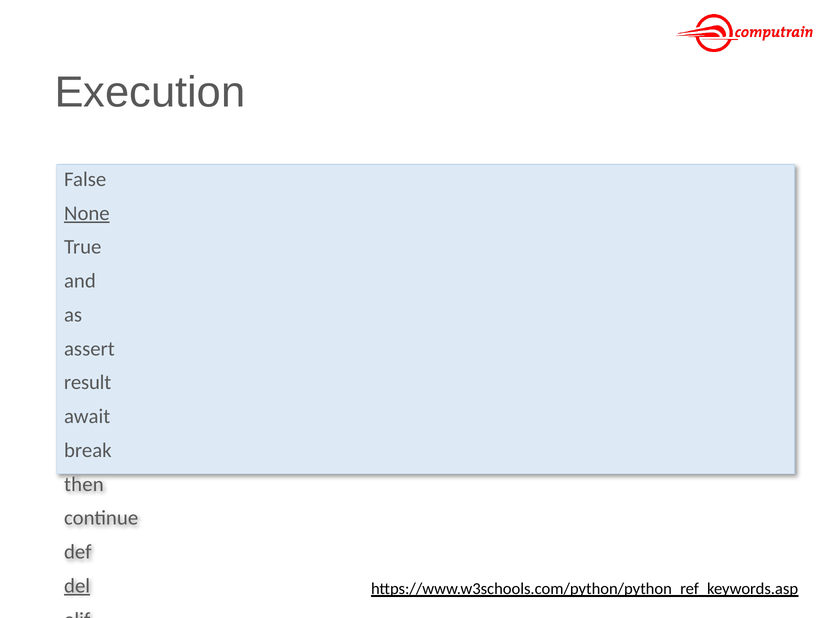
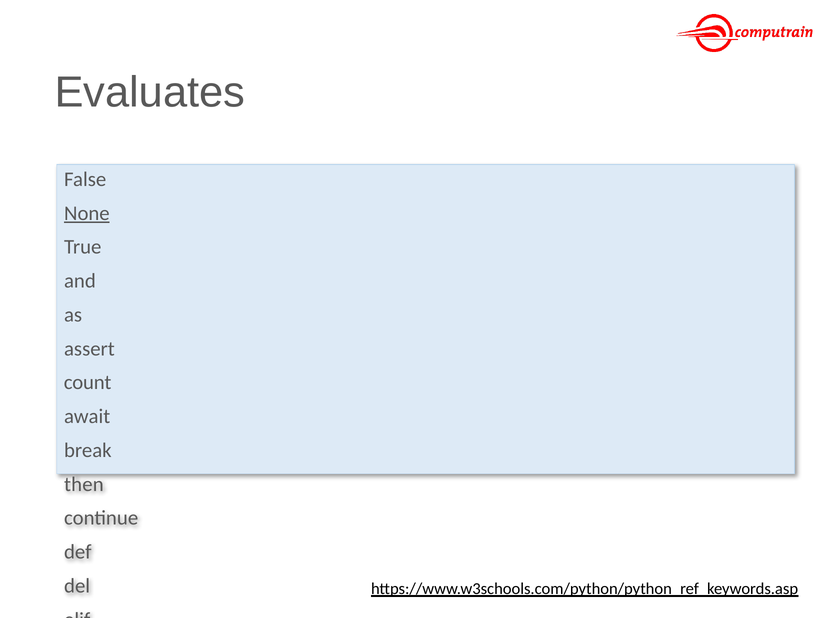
Execution: Execution -> Evaluates (150, 92)
result: result -> count (88, 383)
del underline: present -> none (77, 586)
